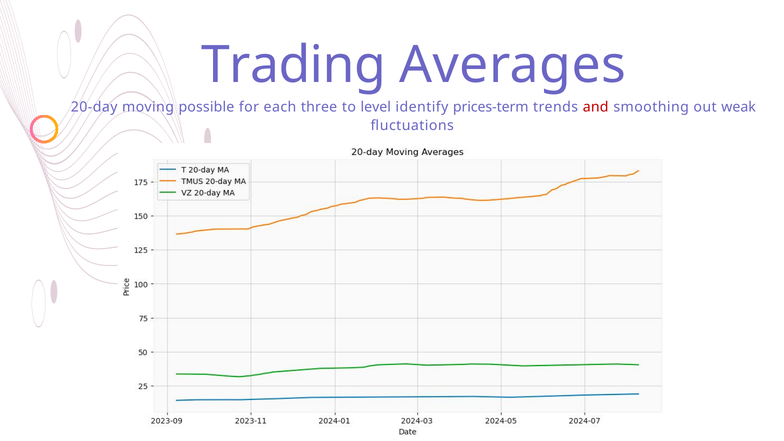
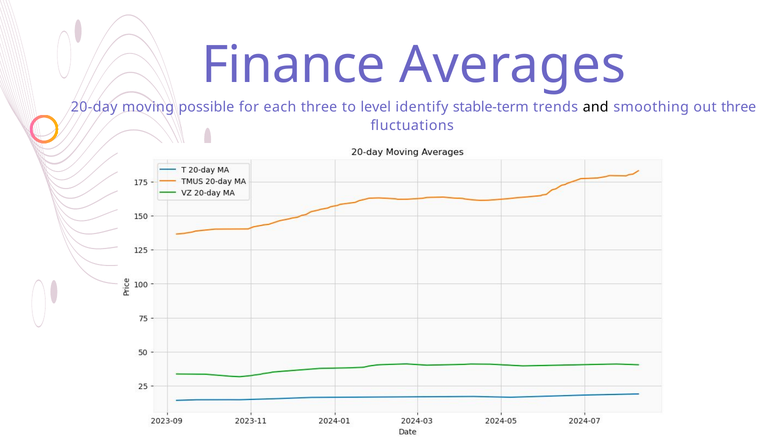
Trading: Trading -> Finance (294, 65)
prices-term: prices-term -> stable-term (491, 107)
and colour: red -> black (596, 107)
out weak: weak -> three (739, 107)
